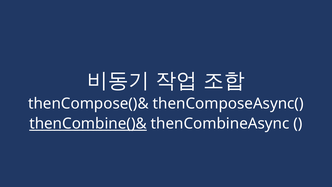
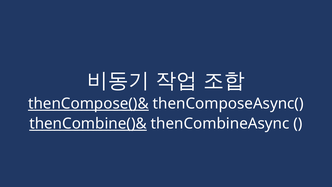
thenCompose()& underline: none -> present (88, 104)
